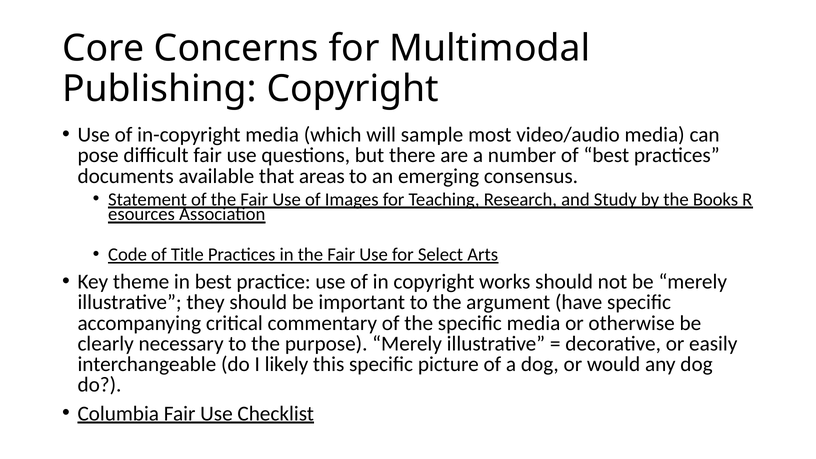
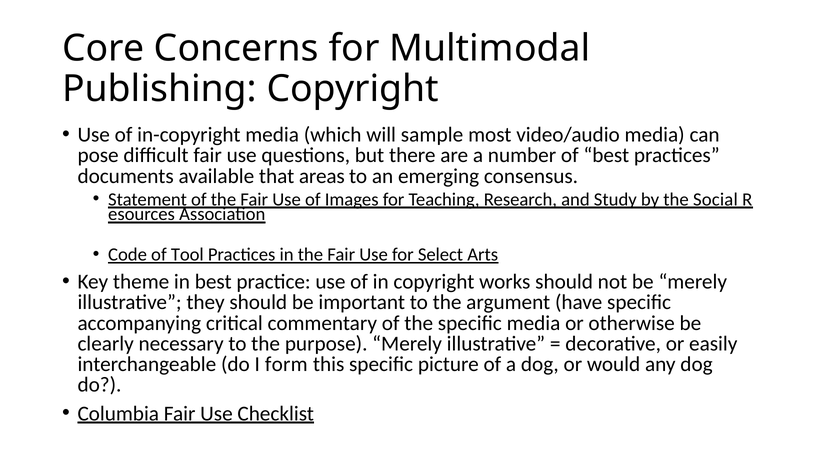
Books: Books -> Social (715, 200)
Title: Title -> Tool (187, 255)
likely: likely -> form (286, 364)
